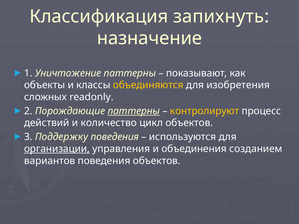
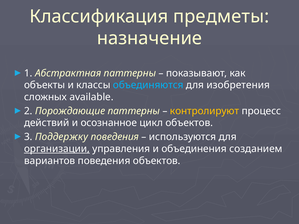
запихнуть: запихнуть -> предметы (221, 16)
Уничтожение: Уничтожение -> Абстрактная (68, 73)
объединяются colour: yellow -> light blue (148, 85)
readonly: readonly -> available (91, 97)
паттерны underline: present -> none (134, 111)
количество: количество -> осознанное (109, 123)
